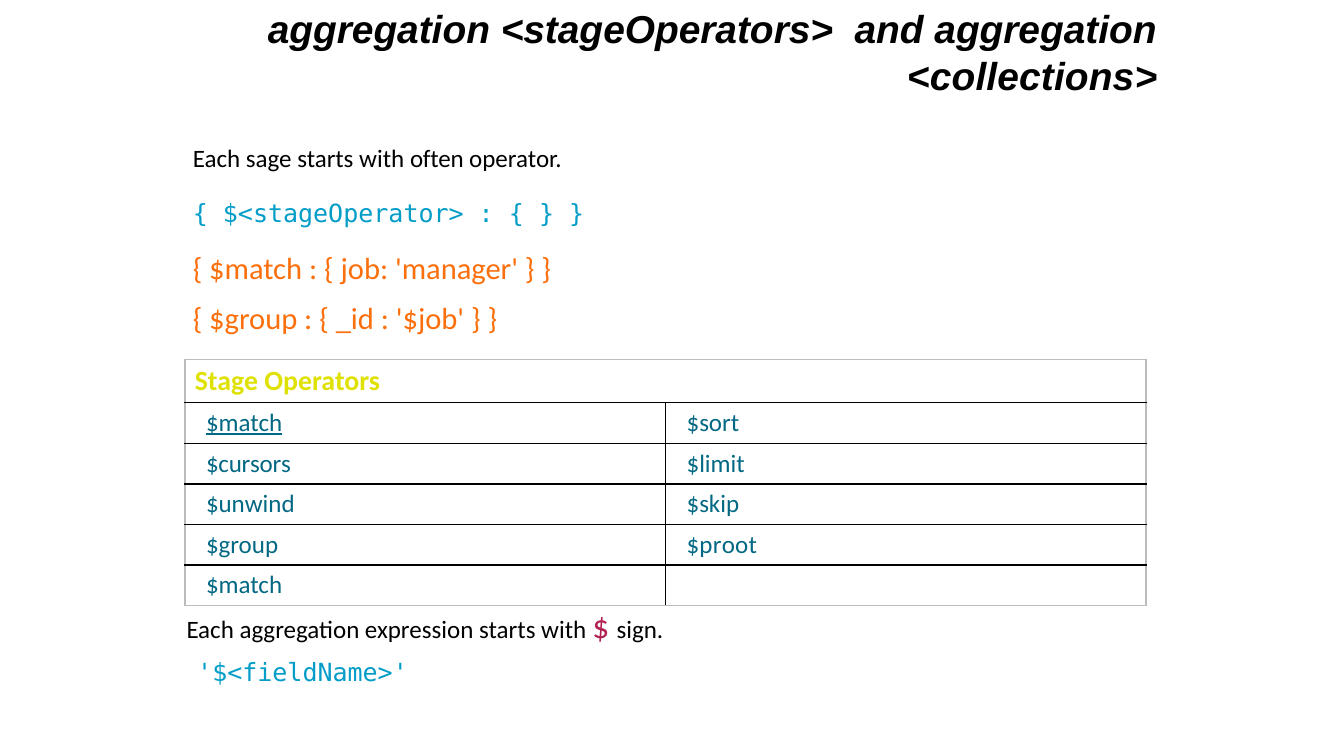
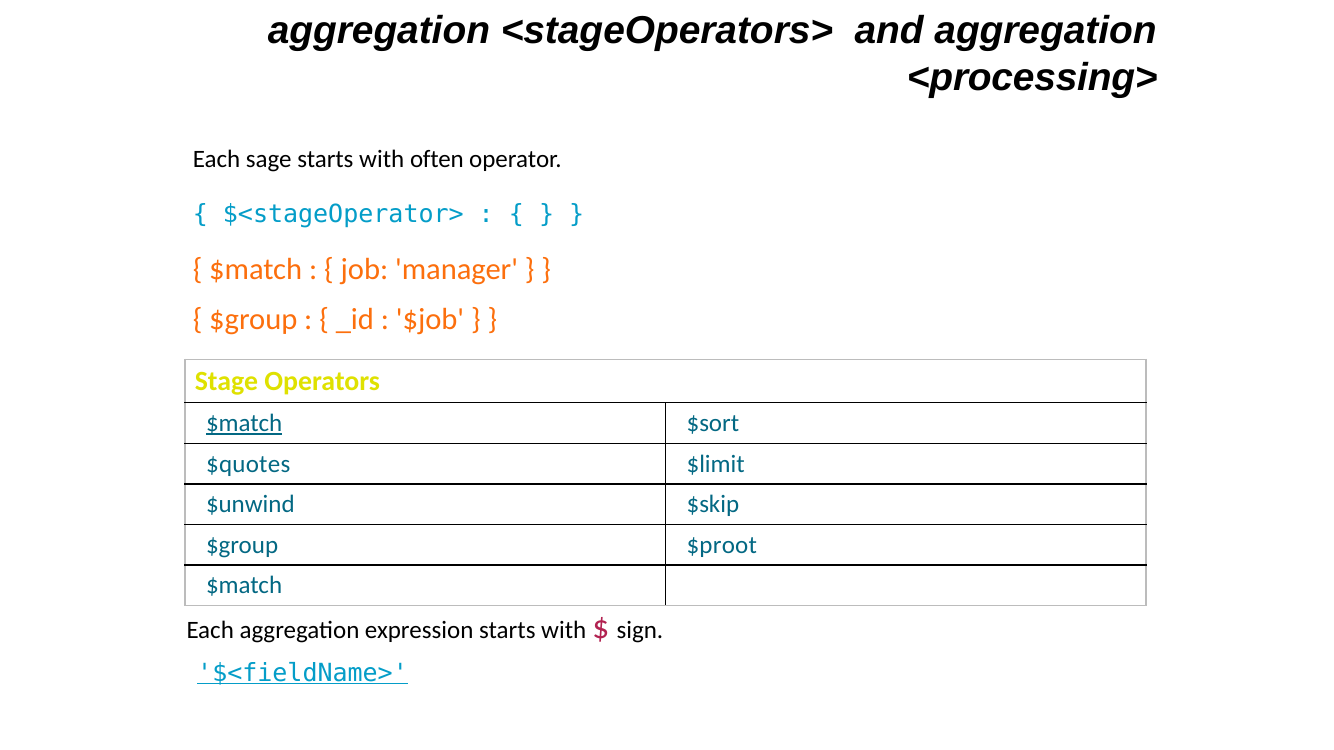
<collections>: <collections> -> <processing> (1032, 78)
$cursors: $cursors -> $quotes (248, 464)
$<fieldName> underline: none -> present (303, 673)
